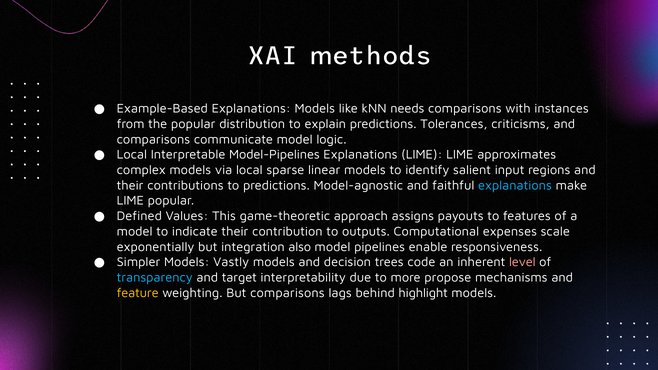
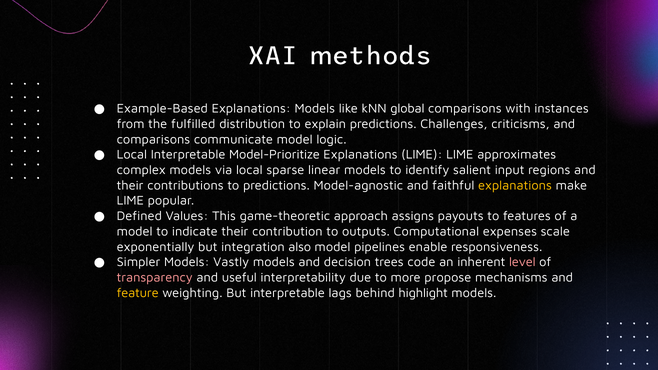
needs: needs -> global (407, 109)
the popular: popular -> fulfilled (193, 124)
Tolerances: Tolerances -> Challenges (454, 124)
Model-Pipelines: Model-Pipelines -> Model-Prioritize (274, 155)
explanations colour: light blue -> yellow (515, 185)
transparency colour: light blue -> pink (155, 278)
target: target -> useful (239, 278)
But comparisons: comparisons -> interpretable (287, 293)
